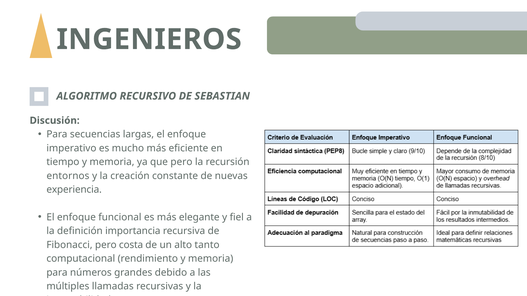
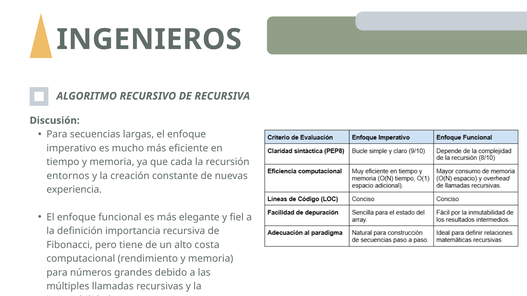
DE SEBASTIAN: SEBASTIAN -> RECURSIVA (222, 96)
que pero: pero -> cada (181, 162)
costa: costa -> tiene (131, 245)
tanto: tanto -> costa (207, 245)
